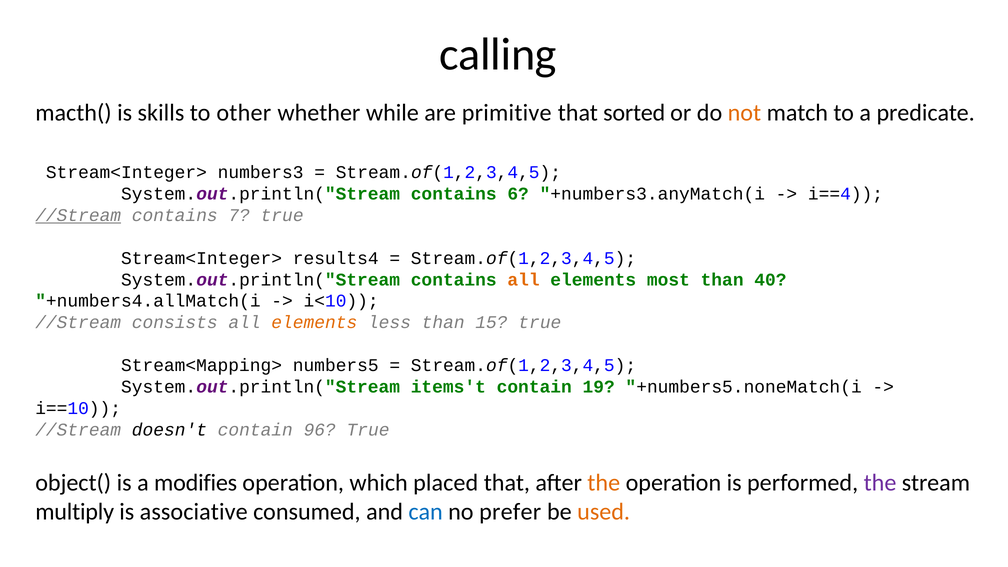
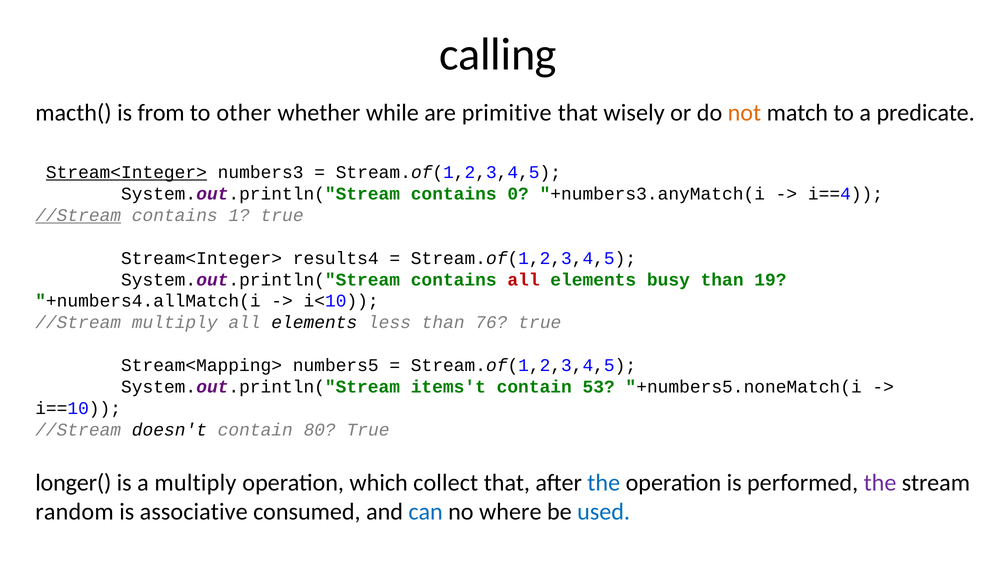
skills: skills -> from (161, 113)
sorted: sorted -> wisely (634, 113)
Stream<Integer> underline: none -> present (126, 173)
6: 6 -> 0 (518, 194)
7: 7 -> 1 (239, 215)
all colour: orange -> red (524, 280)
most: most -> busy (668, 280)
40: 40 -> 19 (770, 280)
//Stream consists: consists -> multiply (175, 323)
elements colour: orange -> black (314, 323)
15: 15 -> 76 (491, 323)
19: 19 -> 53 (599, 387)
96: 96 -> 80 (320, 430)
object(: object( -> longer( (73, 483)
a modifies: modifies -> multiply (195, 483)
placed: placed -> collect (446, 483)
the colour: orange -> blue (604, 483)
multiply: multiply -> random (74, 512)
prefer: prefer -> where (510, 512)
used colour: orange -> blue (604, 512)
